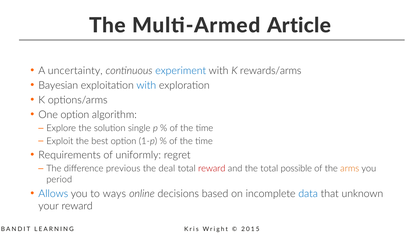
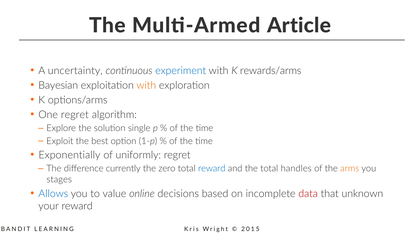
with colour: blue -> orange (146, 85)
One option: option -> regret (75, 115)
Requirements: Requirements -> Exponentially (69, 155)
previous: previous -> currently (123, 169)
deal: deal -> zero (167, 169)
reward colour: red -> blue (212, 169)
possible: possible -> handles (296, 169)
period: period -> stages (59, 180)
ways: ways -> value (114, 194)
data colour: blue -> red (308, 194)
